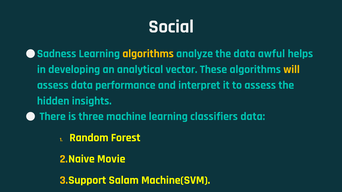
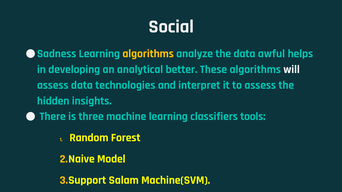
vector: vector -> better (182, 69)
will colour: yellow -> white (292, 69)
performance: performance -> technologies (125, 85)
classifiers data: data -> tools (253, 117)
Movie: Movie -> Model (111, 159)
